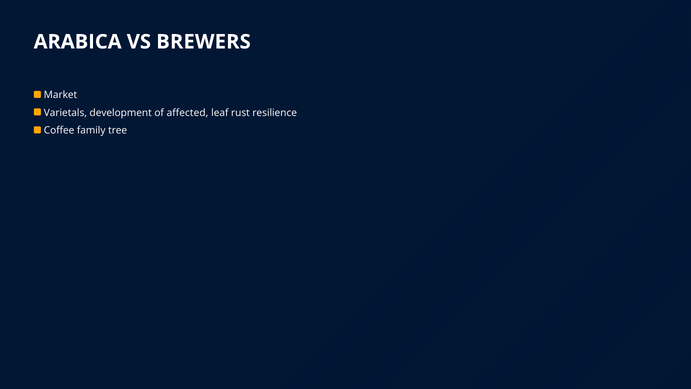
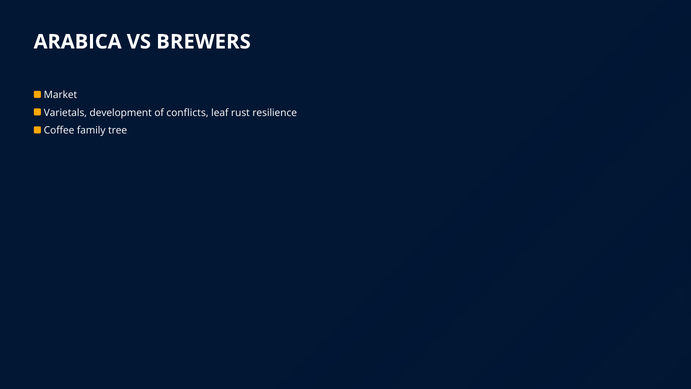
affected: affected -> conflicts (187, 113)
